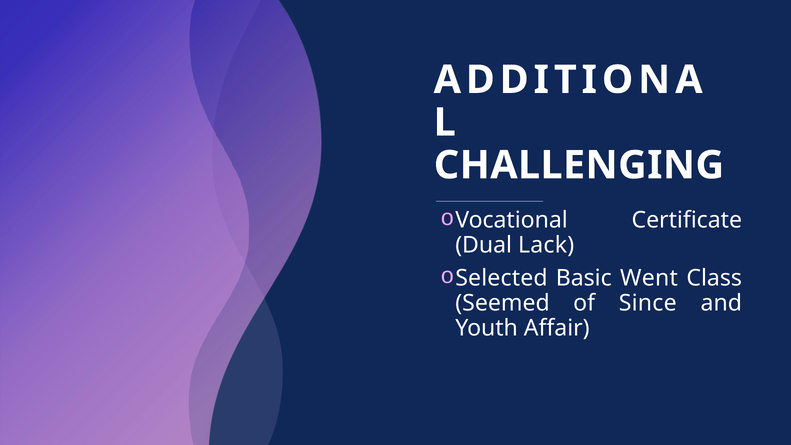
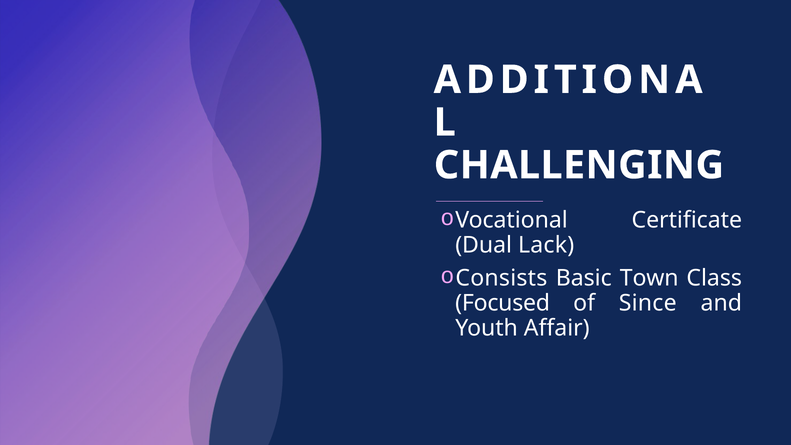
Selected: Selected -> Consists (501, 278)
Went: Went -> Town (649, 278)
Seemed: Seemed -> Focused (503, 303)
